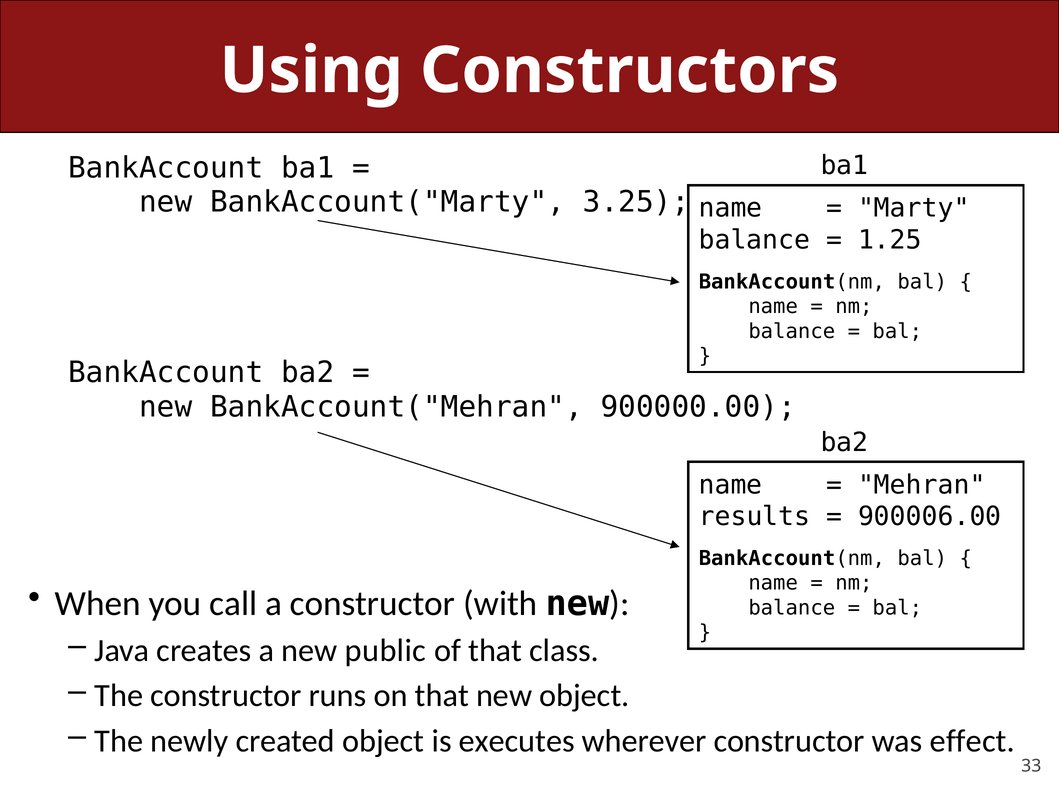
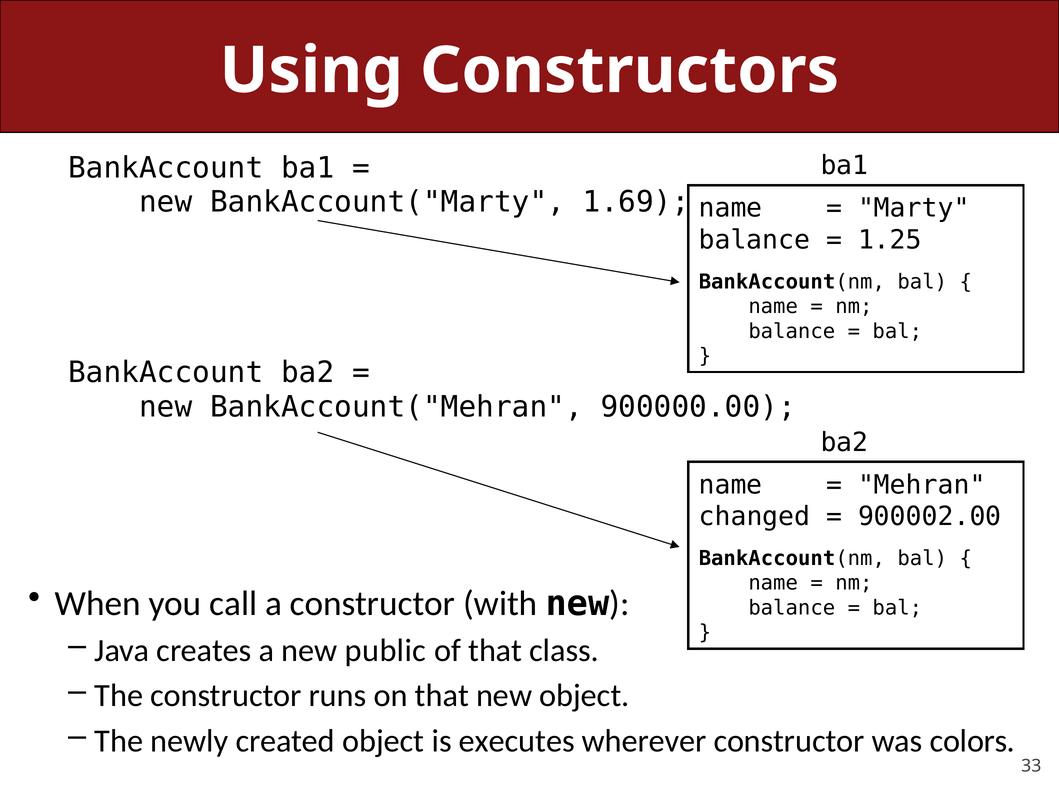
3.25: 3.25 -> 1.69 (636, 202)
results: results -> changed (754, 517)
900006.00: 900006.00 -> 900002.00 (930, 517)
effect: effect -> colors (973, 741)
